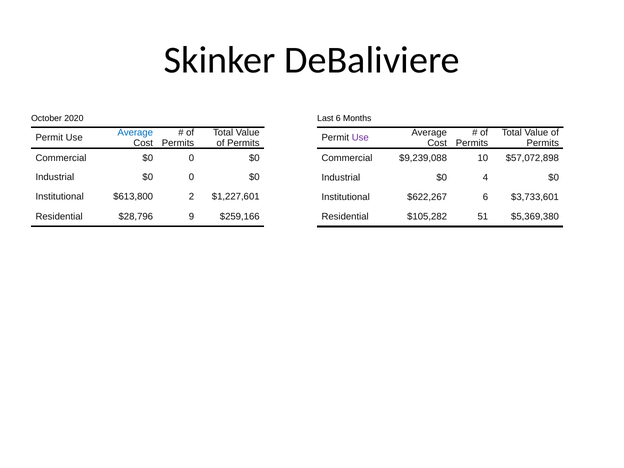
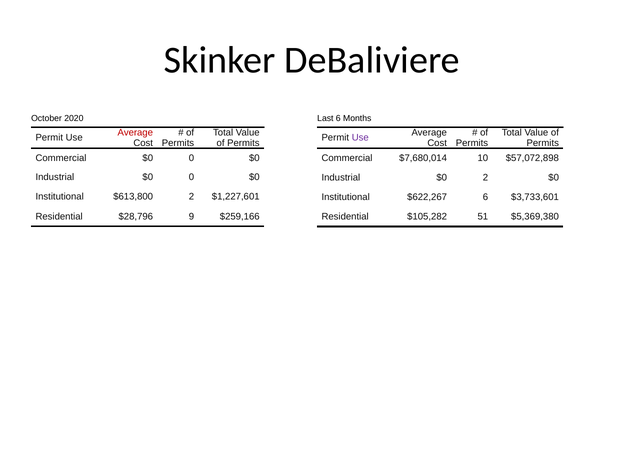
Average colour: blue -> red (135, 132)
$9,239,088: $9,239,088 -> $7,680,014 (423, 158)
$0 4: 4 -> 2 (485, 178)
